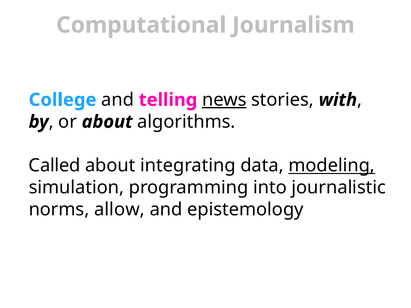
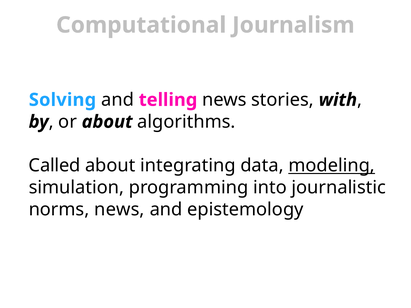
College: College -> Solving (62, 100)
news underline: present -> none (224, 100)
norms allow: allow -> news (119, 210)
